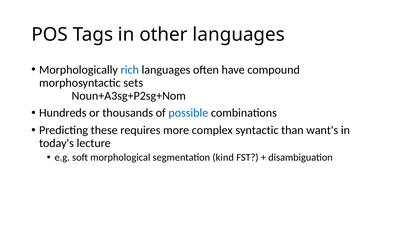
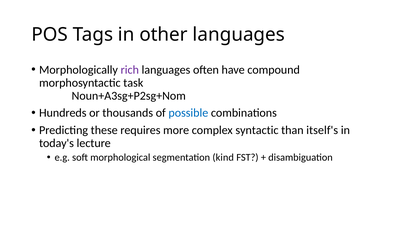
rich colour: blue -> purple (130, 70)
sets: sets -> task (133, 83)
want's: want's -> itself's (322, 130)
